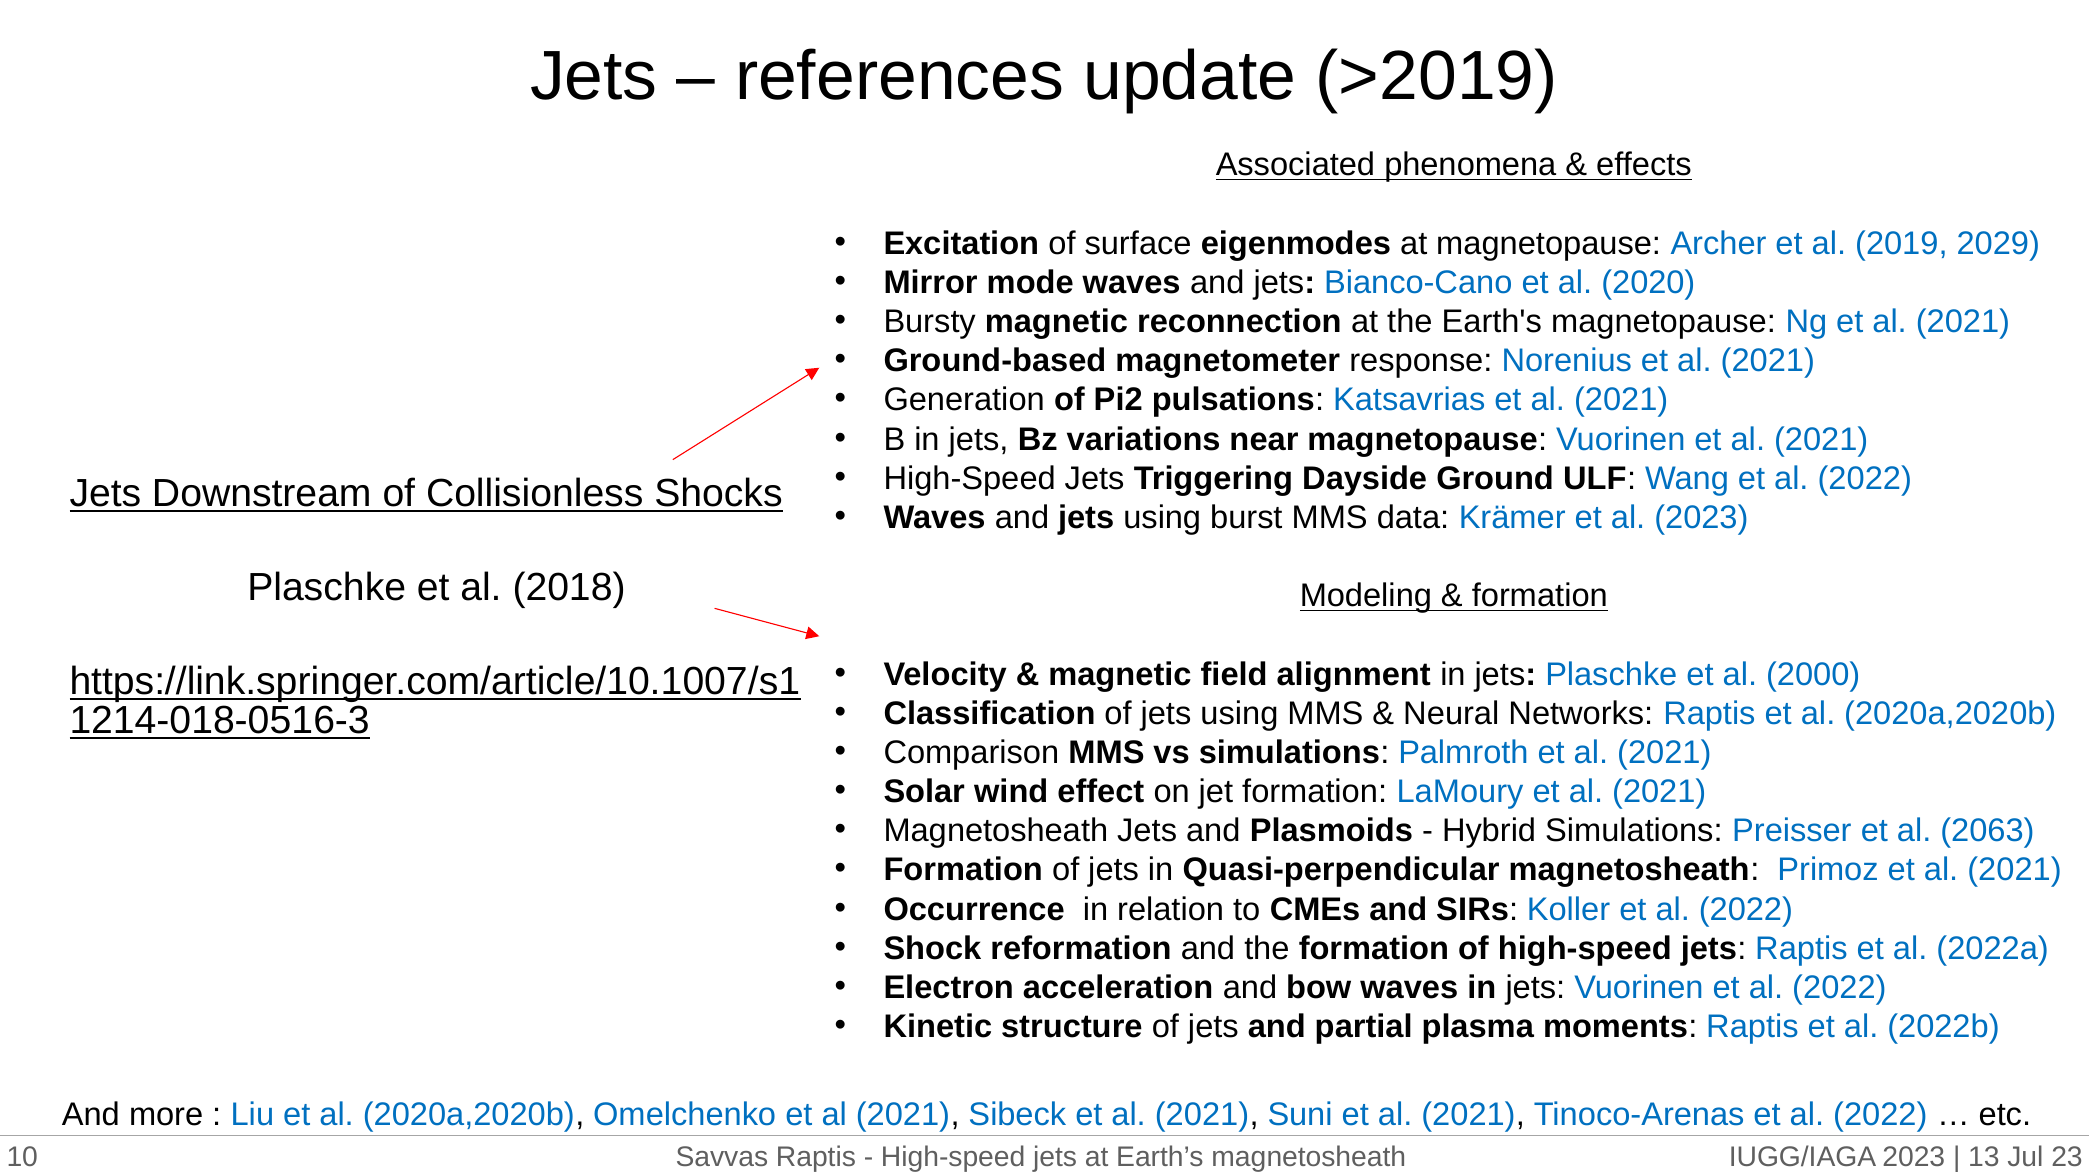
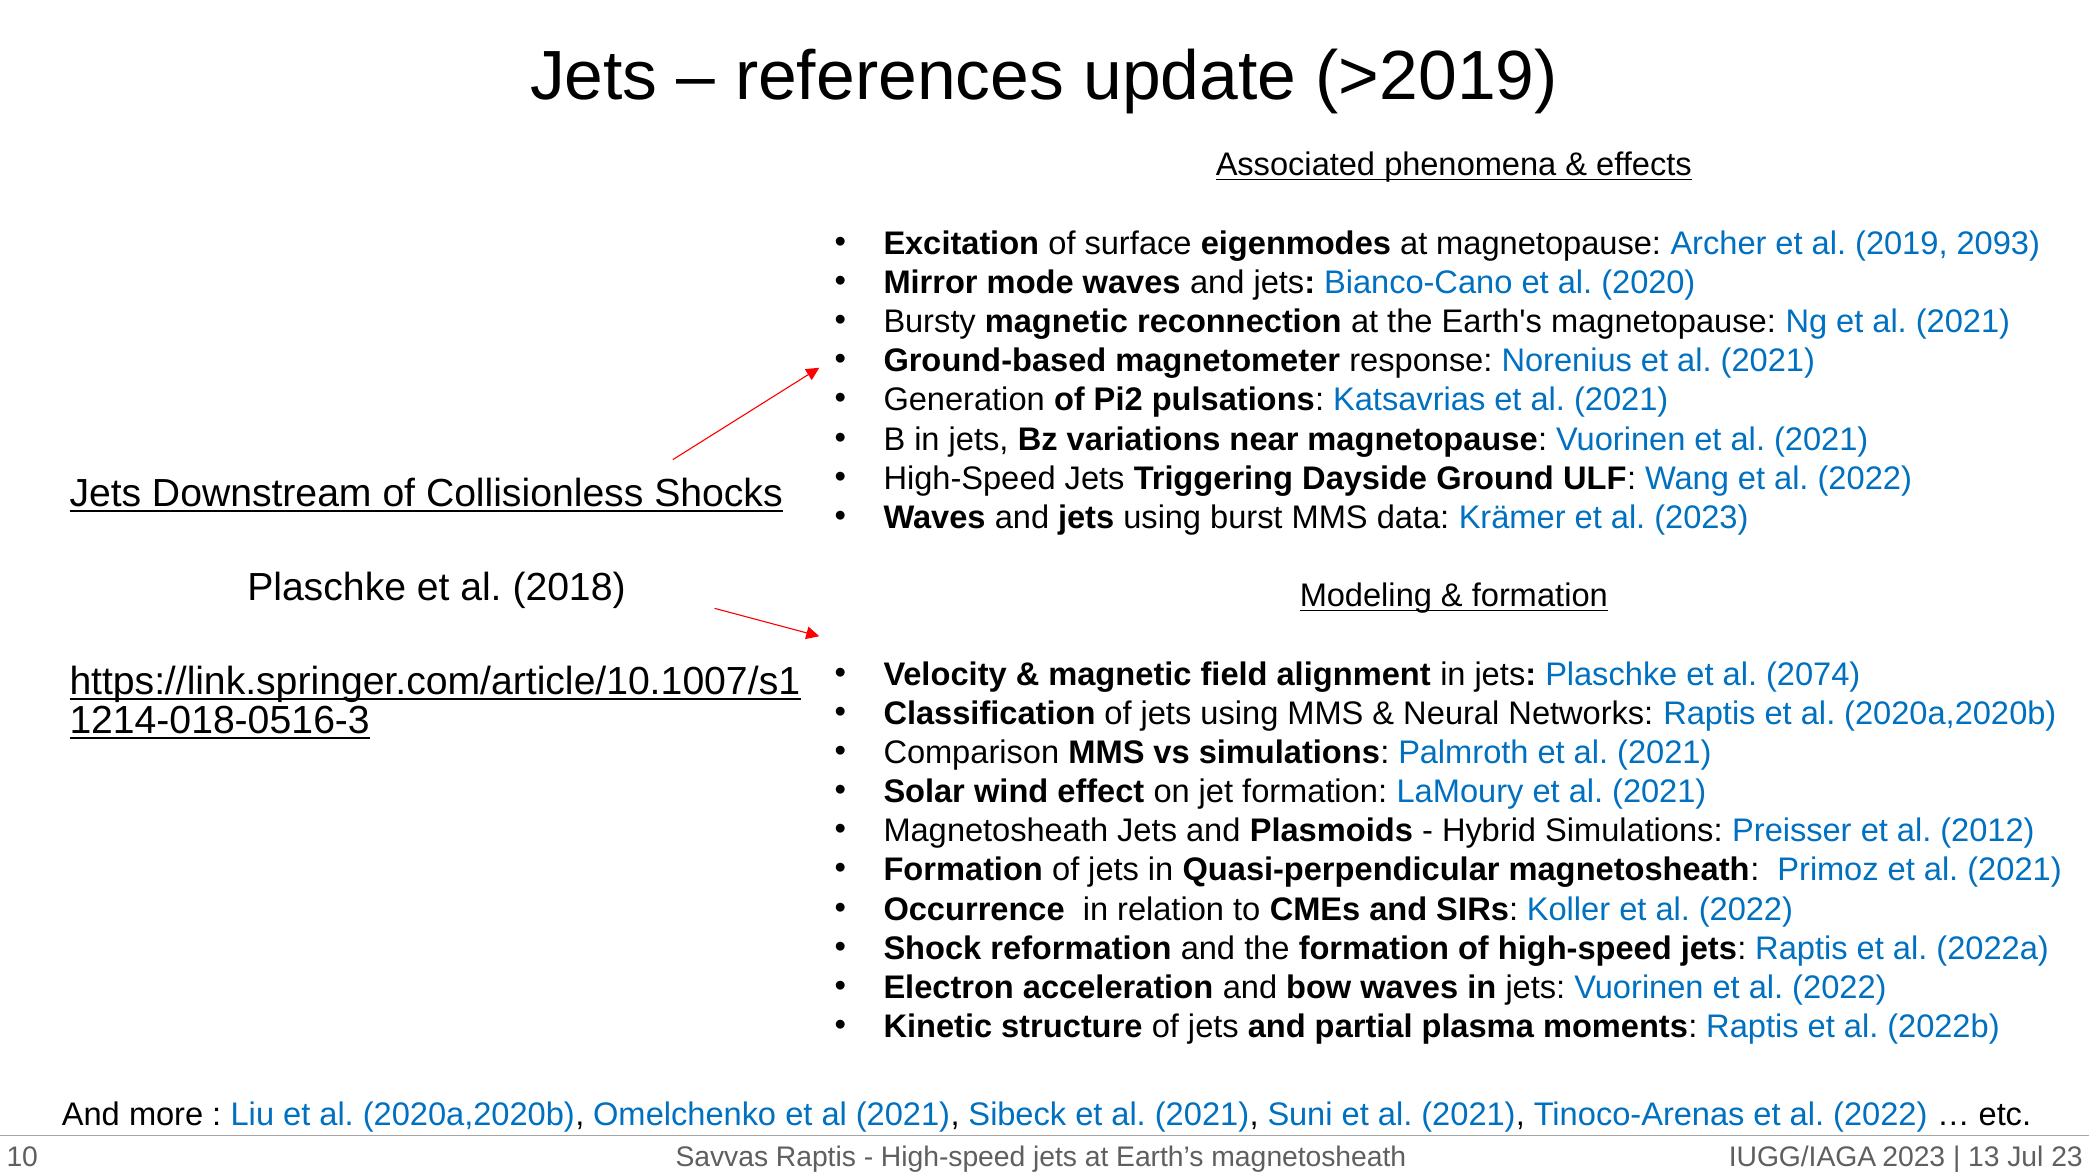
2029: 2029 -> 2093 (1998, 243)
2000: 2000 -> 2074 (1813, 674)
2063: 2063 -> 2012 (1987, 831)
